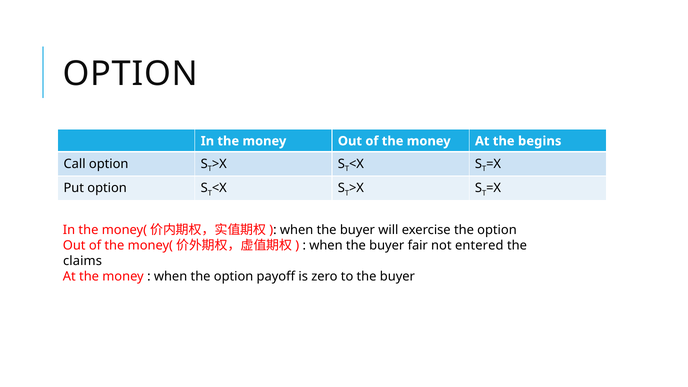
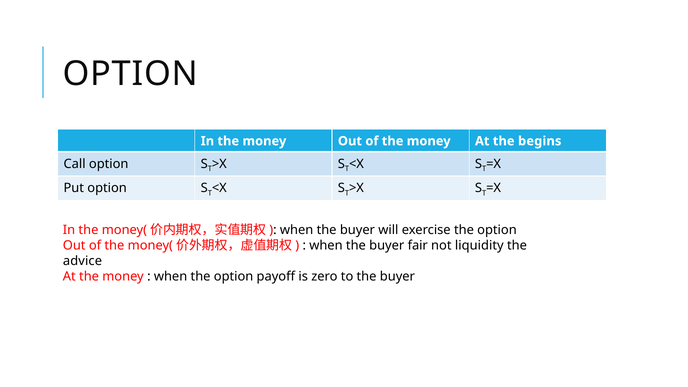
entered: entered -> liquidity (479, 246)
claims: claims -> advice (82, 261)
